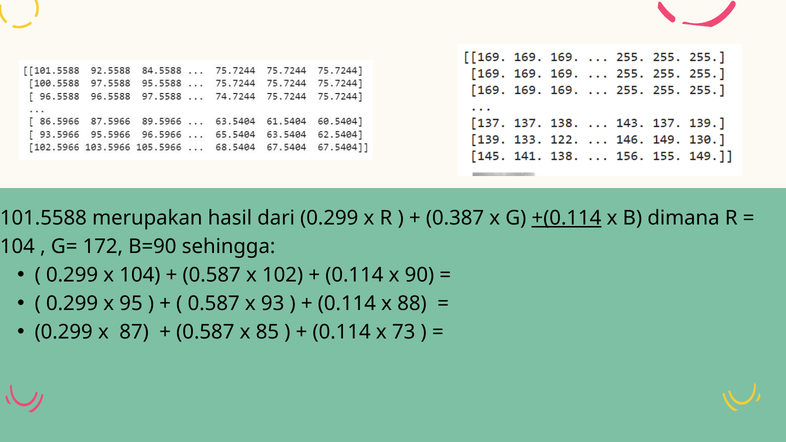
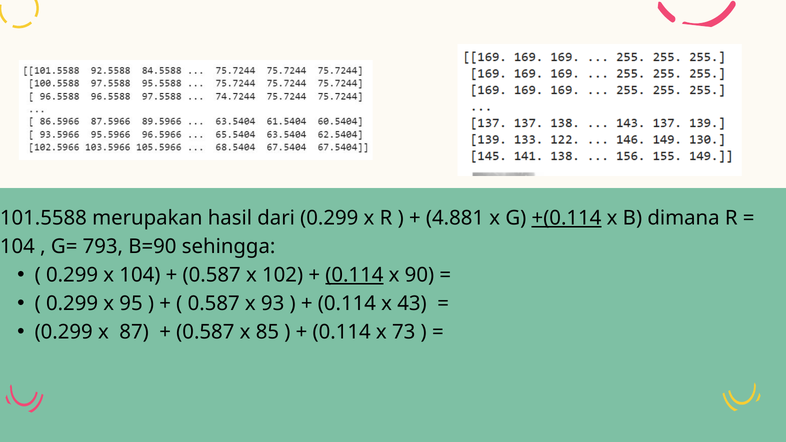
0.387: 0.387 -> 4.881 (455, 218)
172: 172 -> 793 (103, 247)
0.114 underline: none -> present (354, 275)
88: 88 -> 43 (412, 304)
